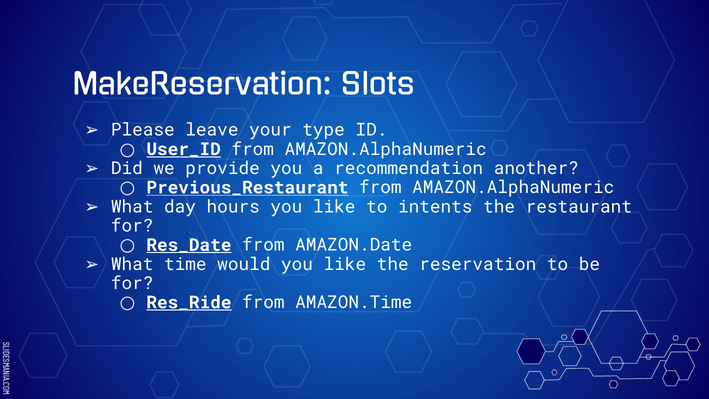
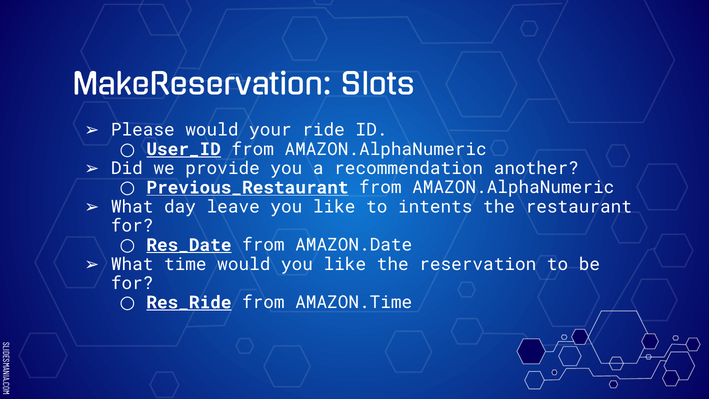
Please leave: leave -> would (212, 130)
type: type -> ride (324, 130)
hours: hours -> leave (233, 207)
